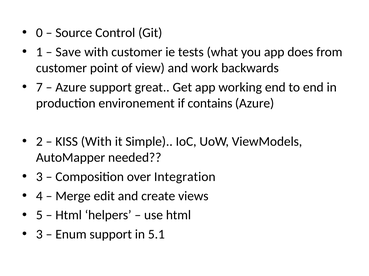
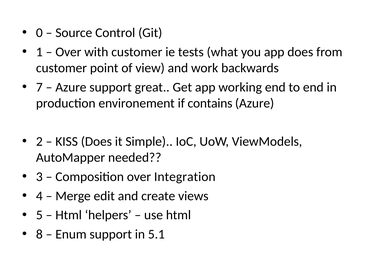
Save: Save -> Over (68, 52)
KISS With: With -> Does (96, 142)
3: 3 -> 8 (39, 235)
